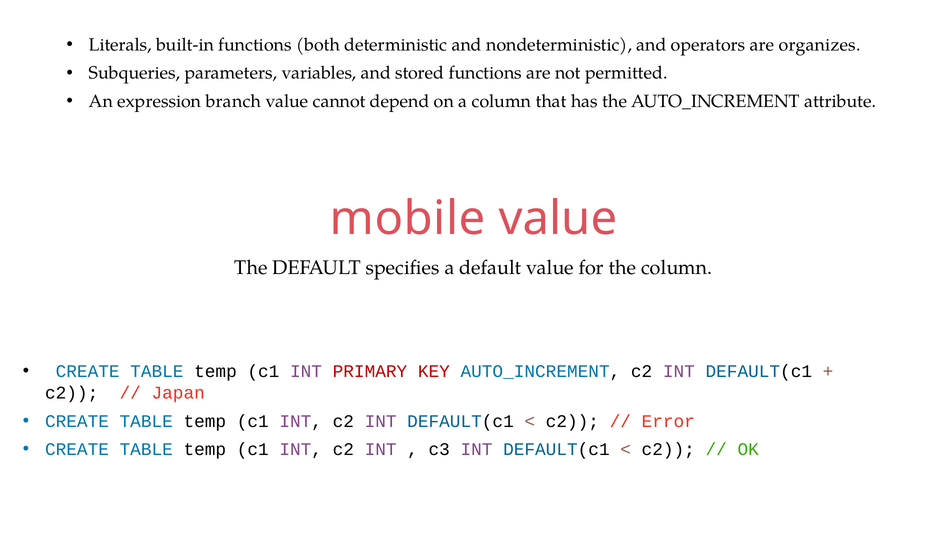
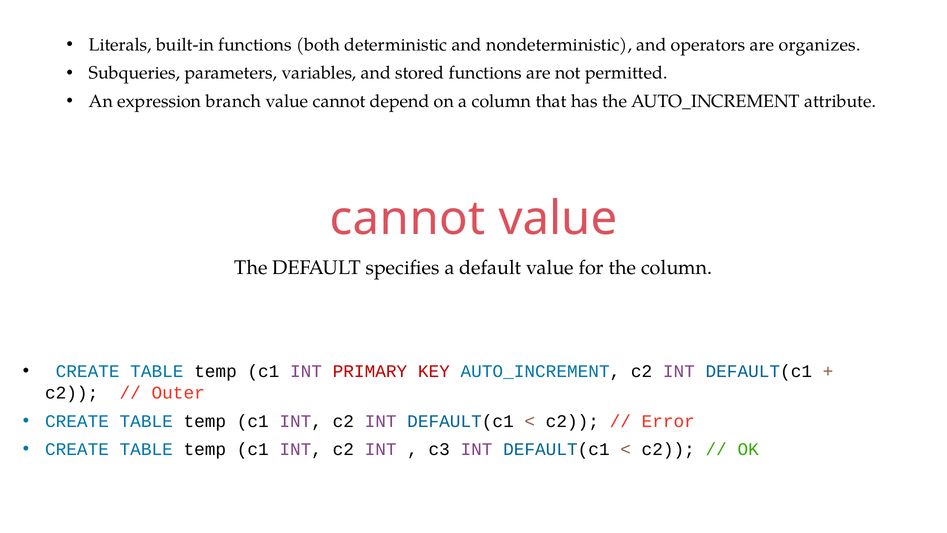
mobile: mobile -> cannot (408, 219)
Japan: Japan -> Outer (178, 392)
